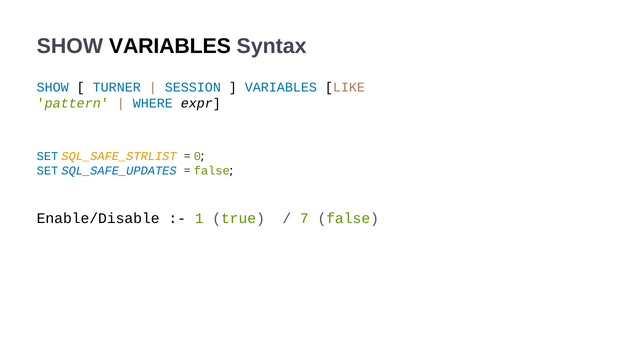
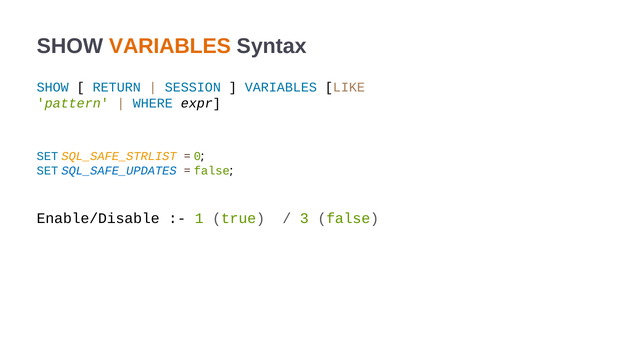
VARIABLES colour: black -> orange (170, 46)
TURNER: TURNER -> RETURN (117, 87)
7: 7 -> 3 (304, 218)
